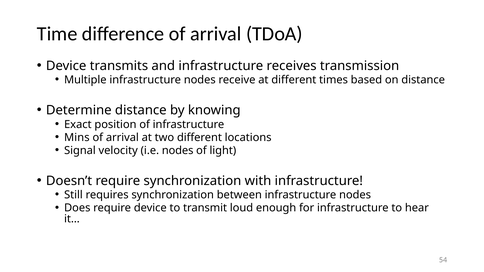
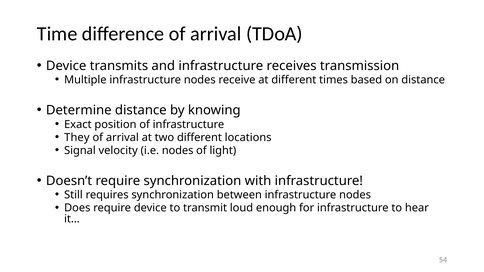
Mins: Mins -> They (77, 138)
